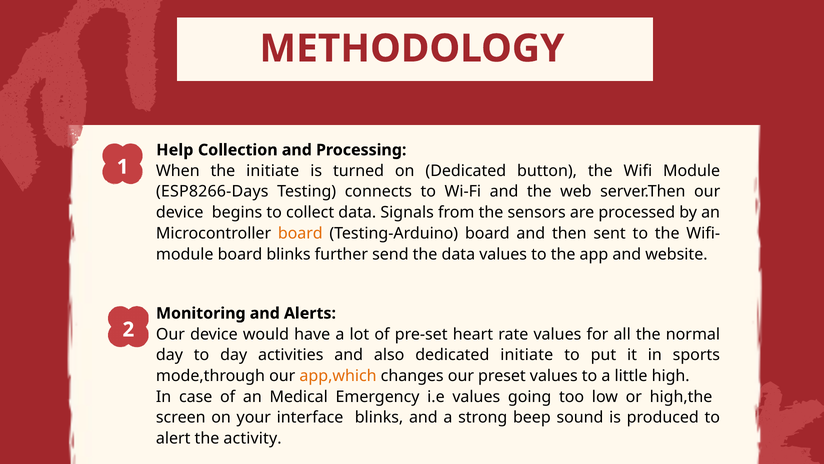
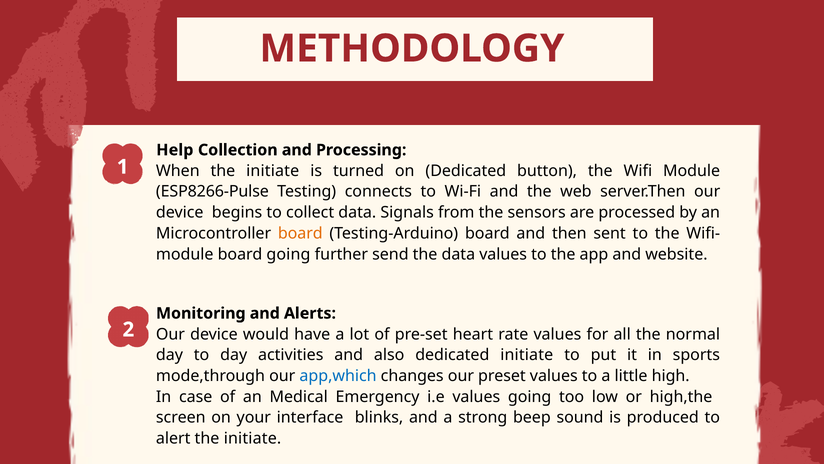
ESP8266-Days: ESP8266-Days -> ESP8266-Pulse (212, 191)
board blinks: blinks -> going (288, 254)
app,which colour: orange -> blue (338, 376)
alert the activity: activity -> initiate (253, 438)
